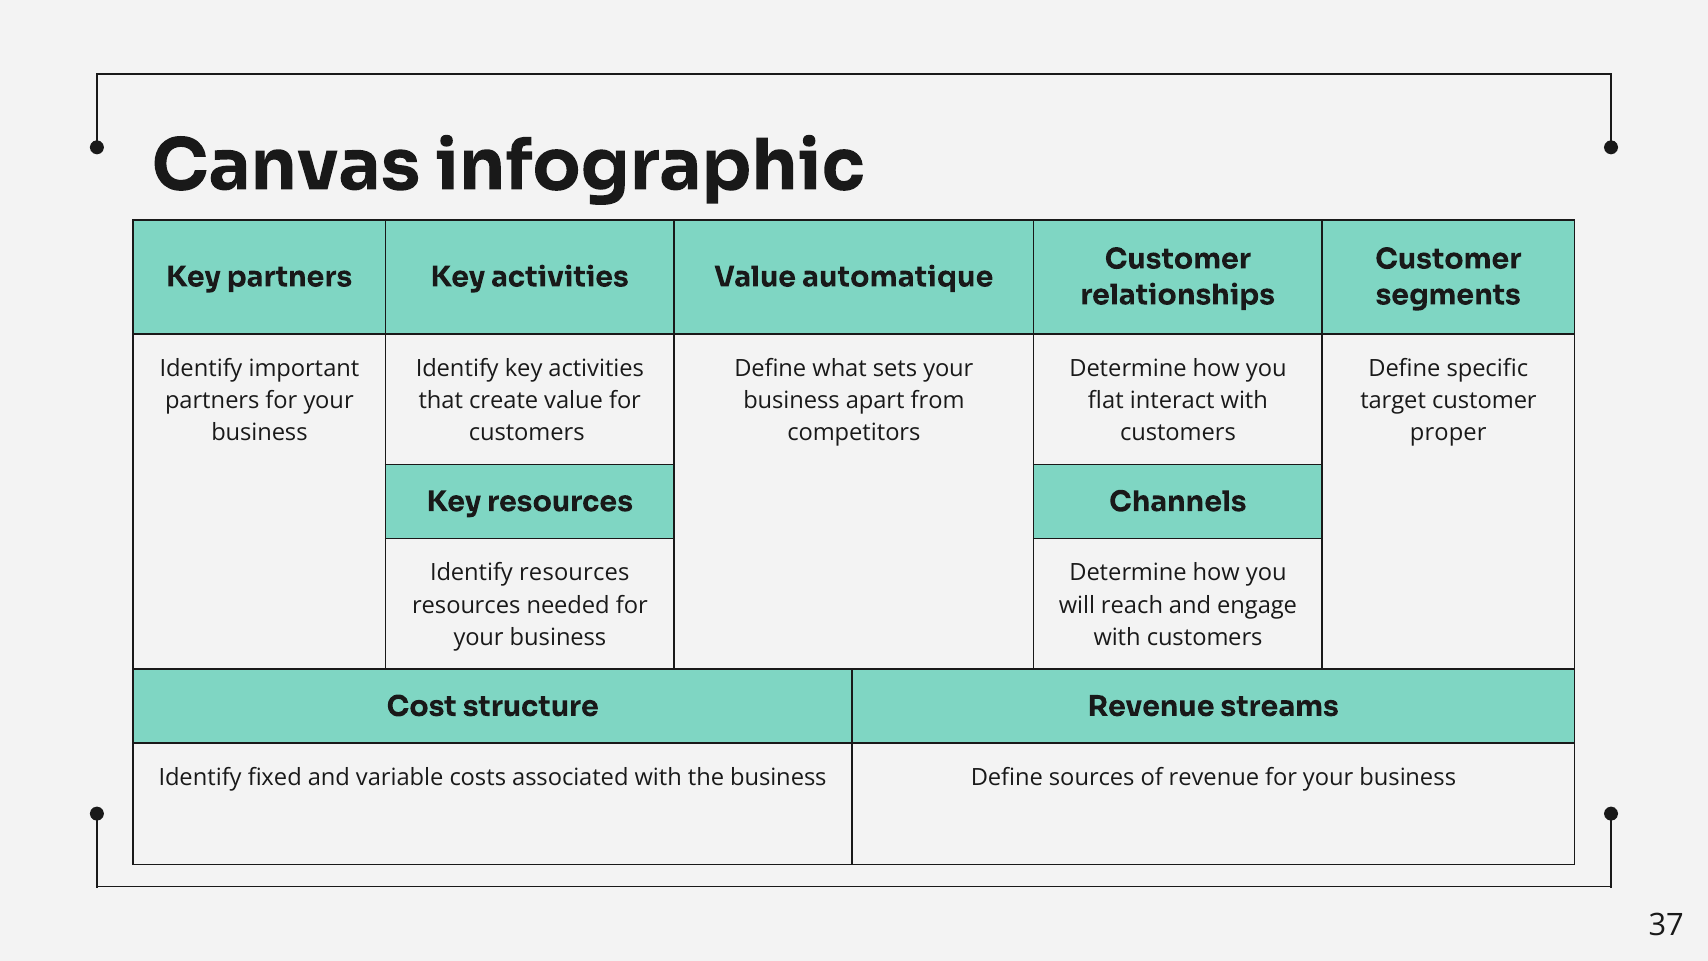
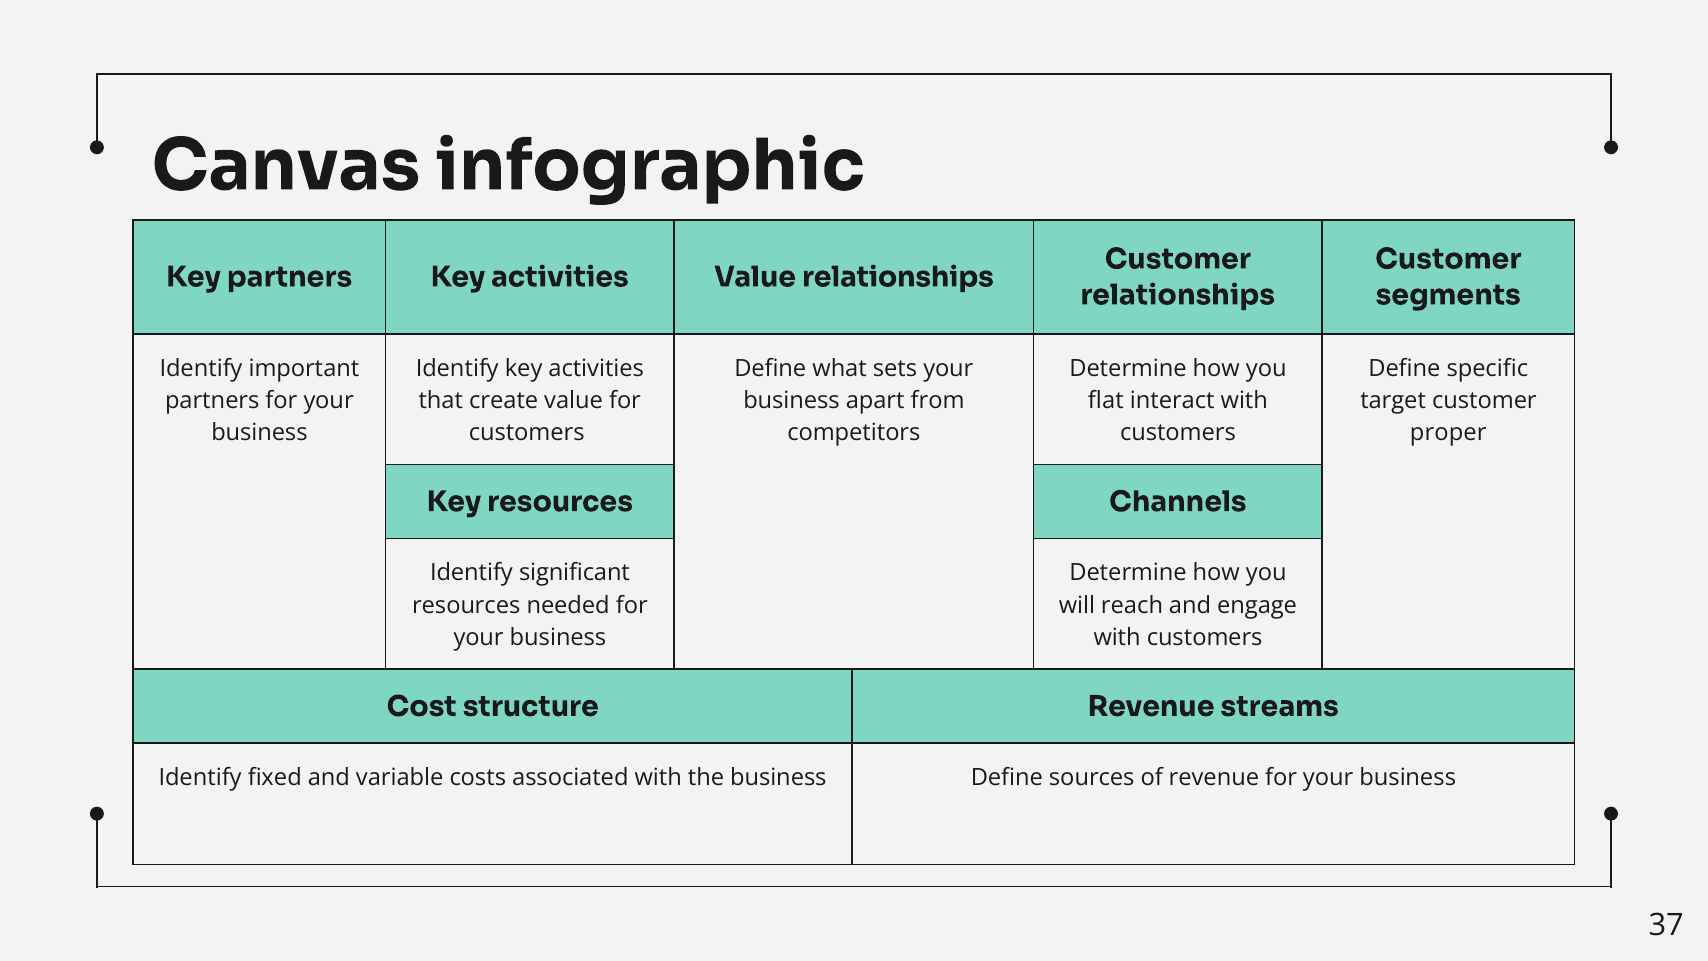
Value automatique: automatique -> relationships (898, 277)
Identify resources: resources -> significant (574, 573)
